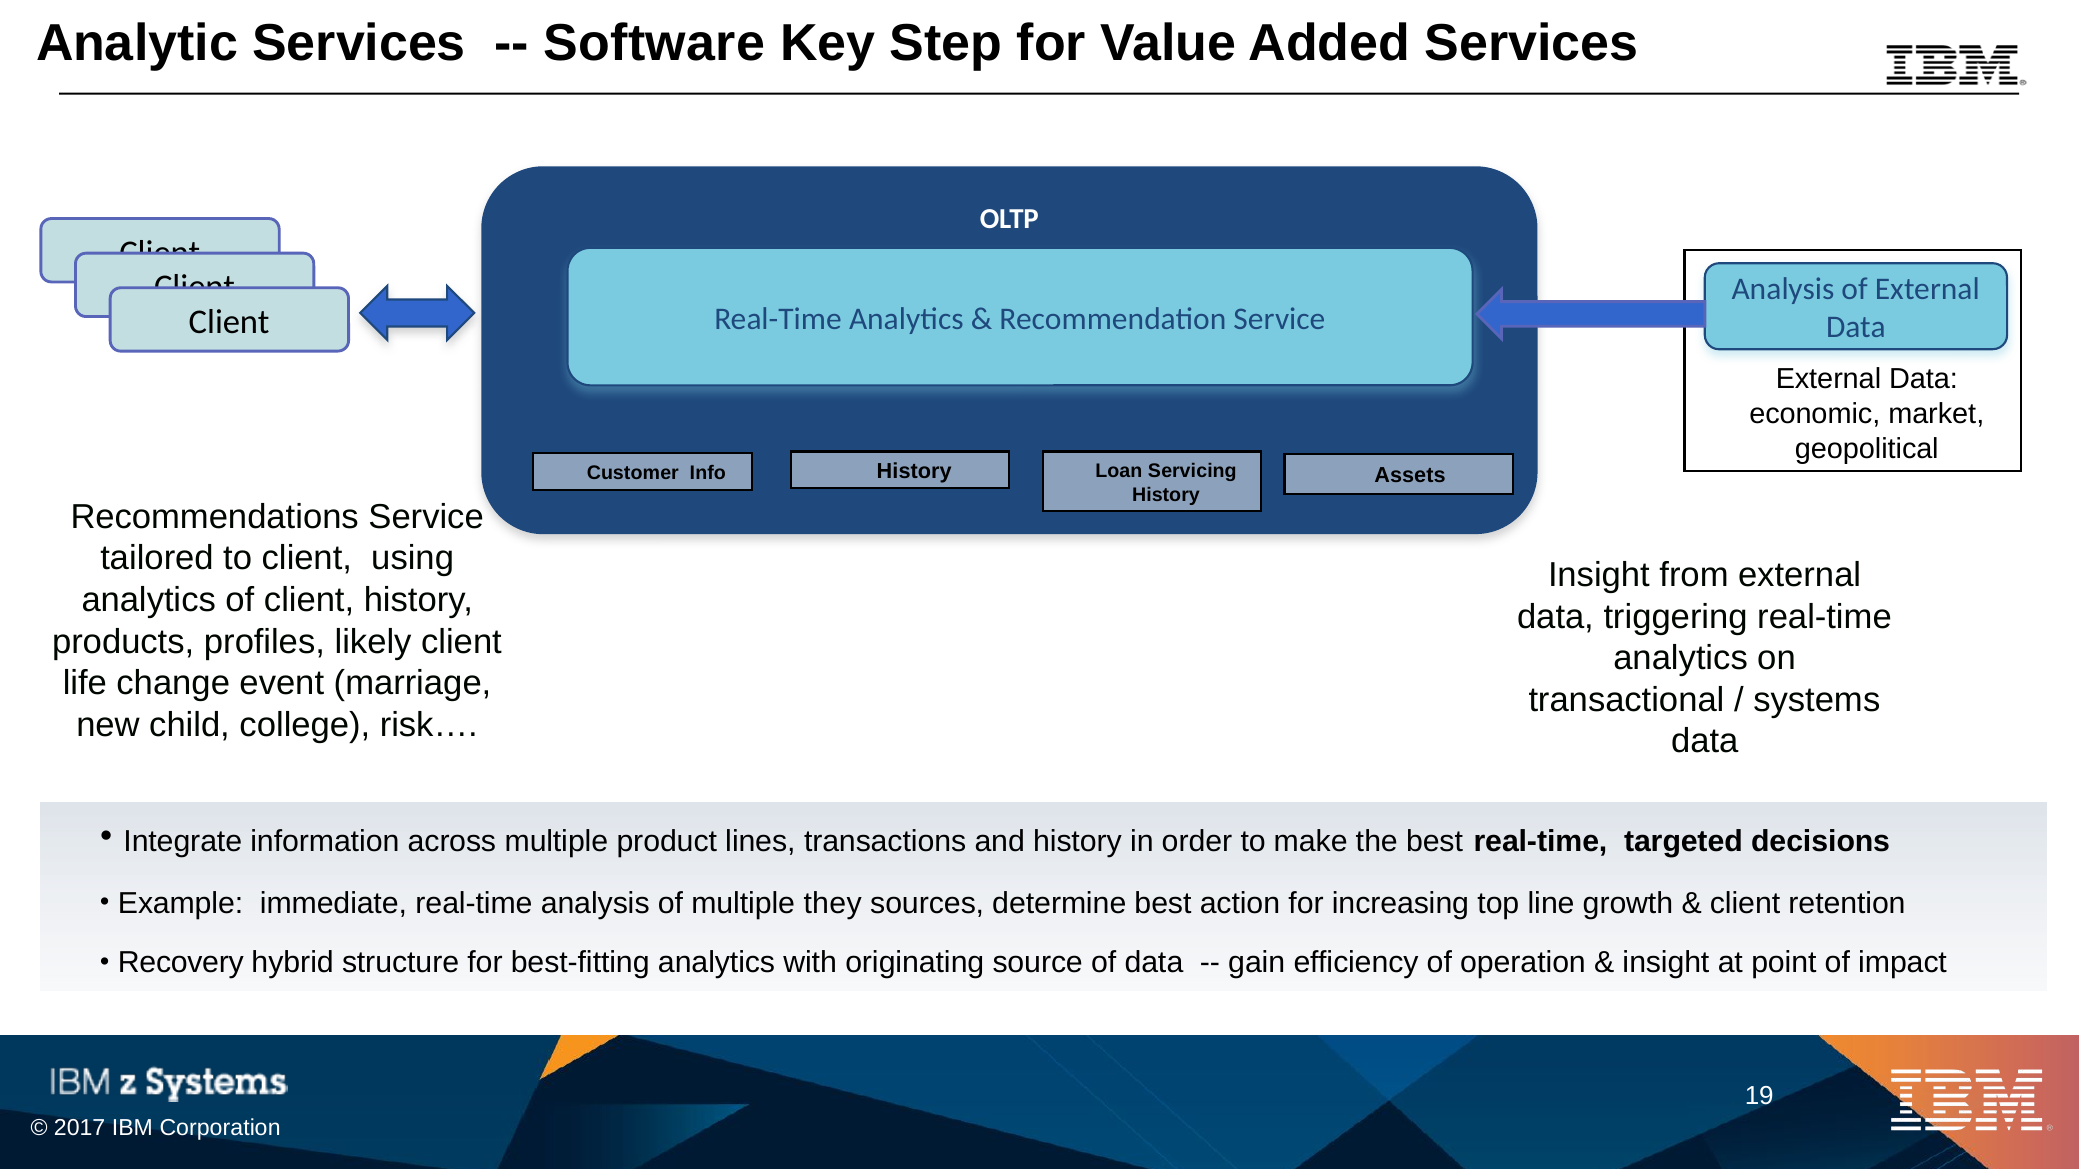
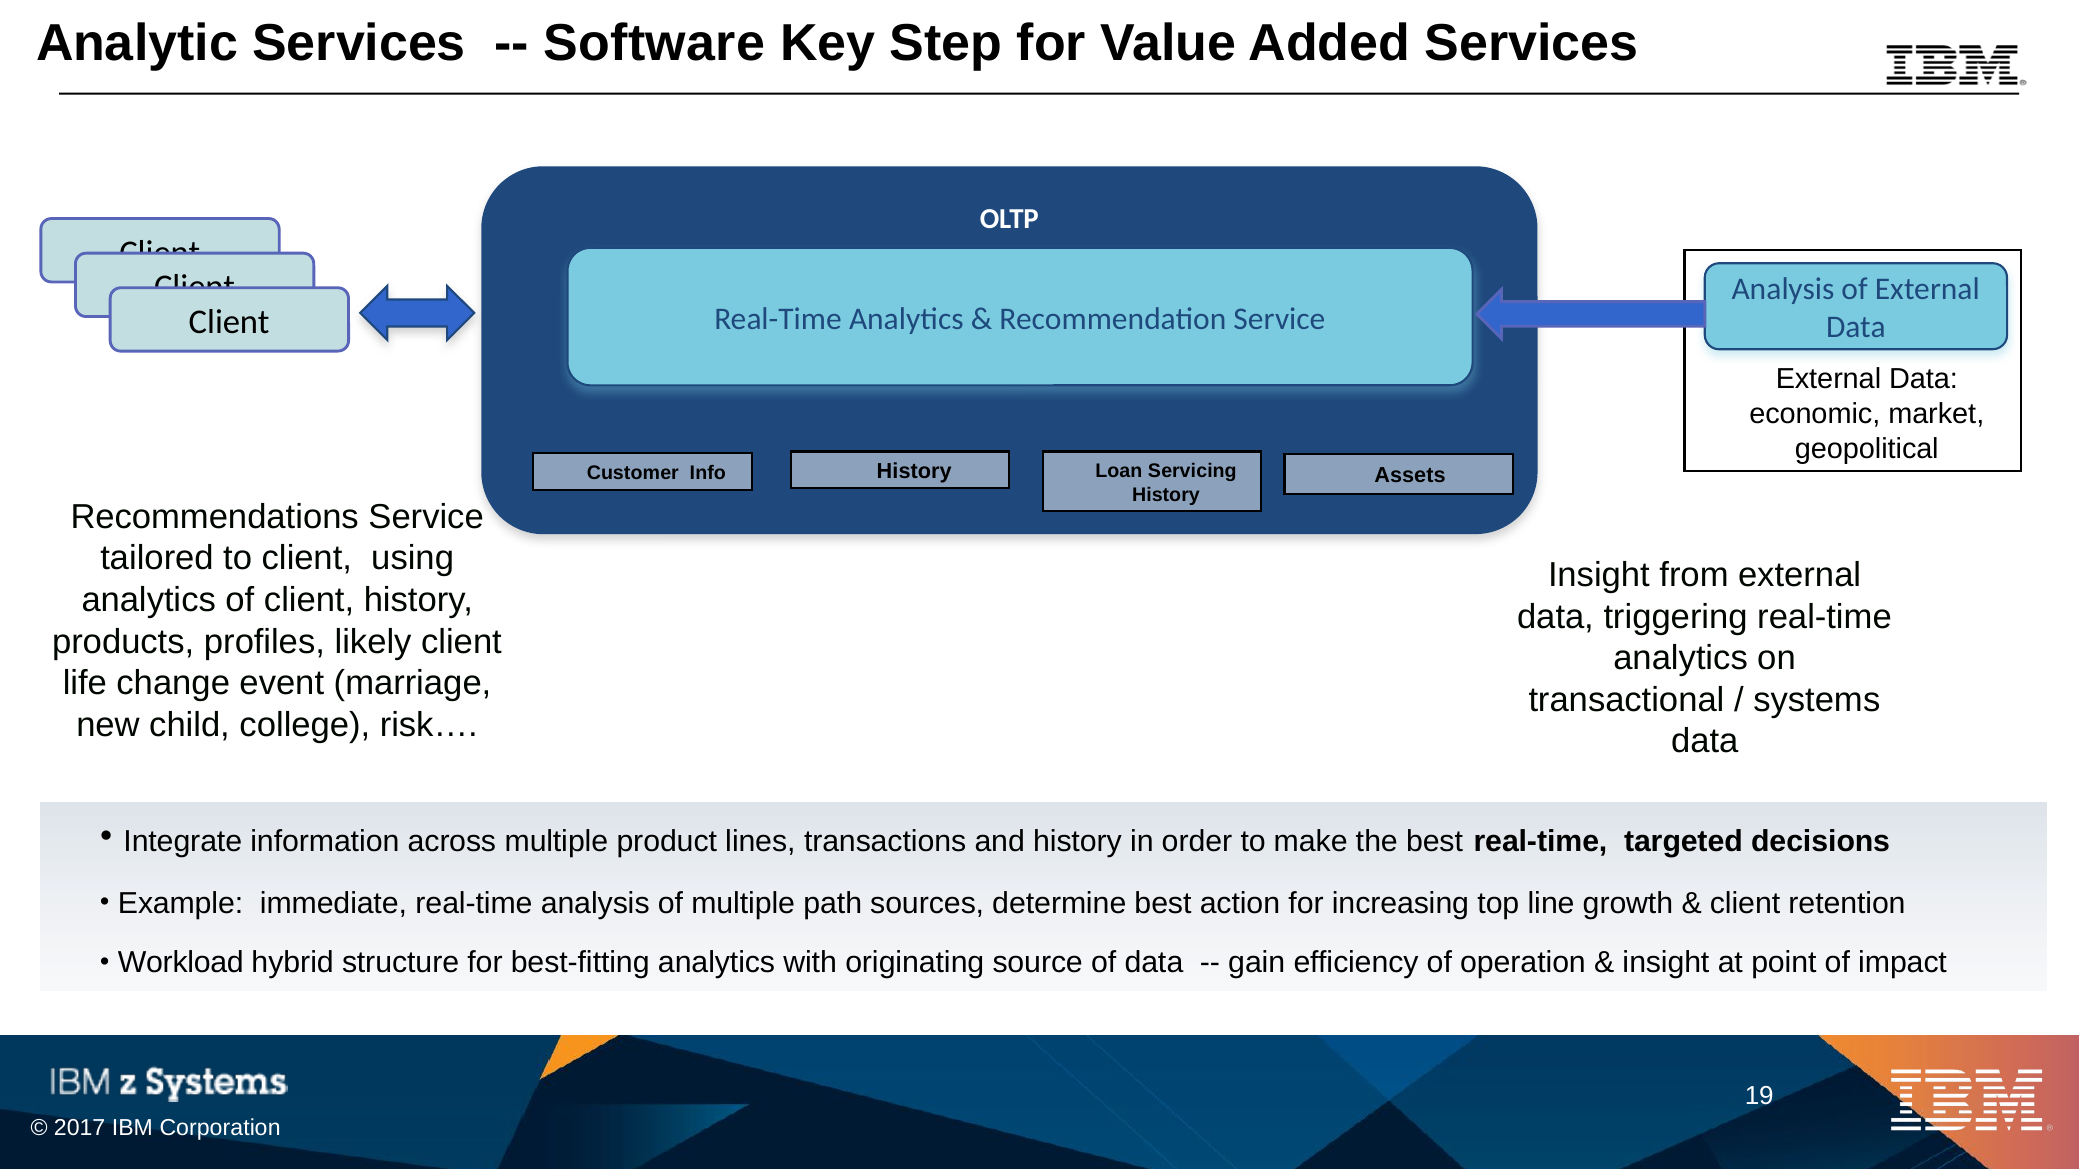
they: they -> path (833, 903)
Recovery: Recovery -> Workload (181, 963)
